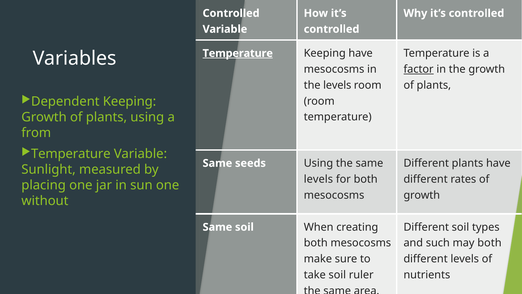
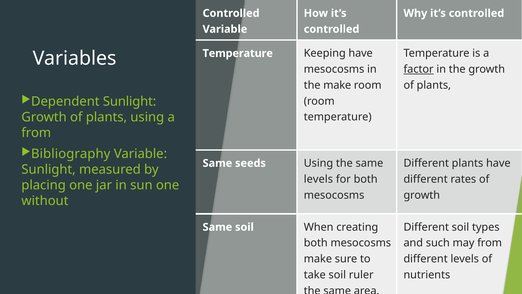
Temperature underline: present -> none (238, 53)
the levels: levels -> make (337, 85)
Dependent Keeping: Keeping -> Sunlight (130, 101)
Temperature: Temperature -> Bibliography (71, 154)
may both: both -> from (490, 243)
